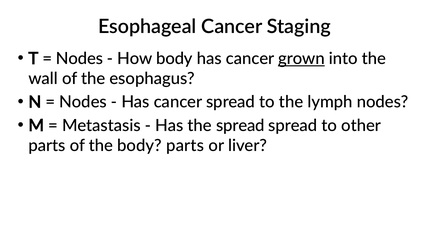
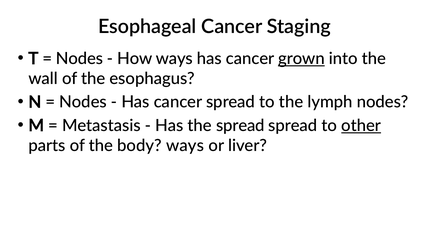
How body: body -> ways (174, 59)
other underline: none -> present (361, 125)
body parts: parts -> ways (185, 146)
